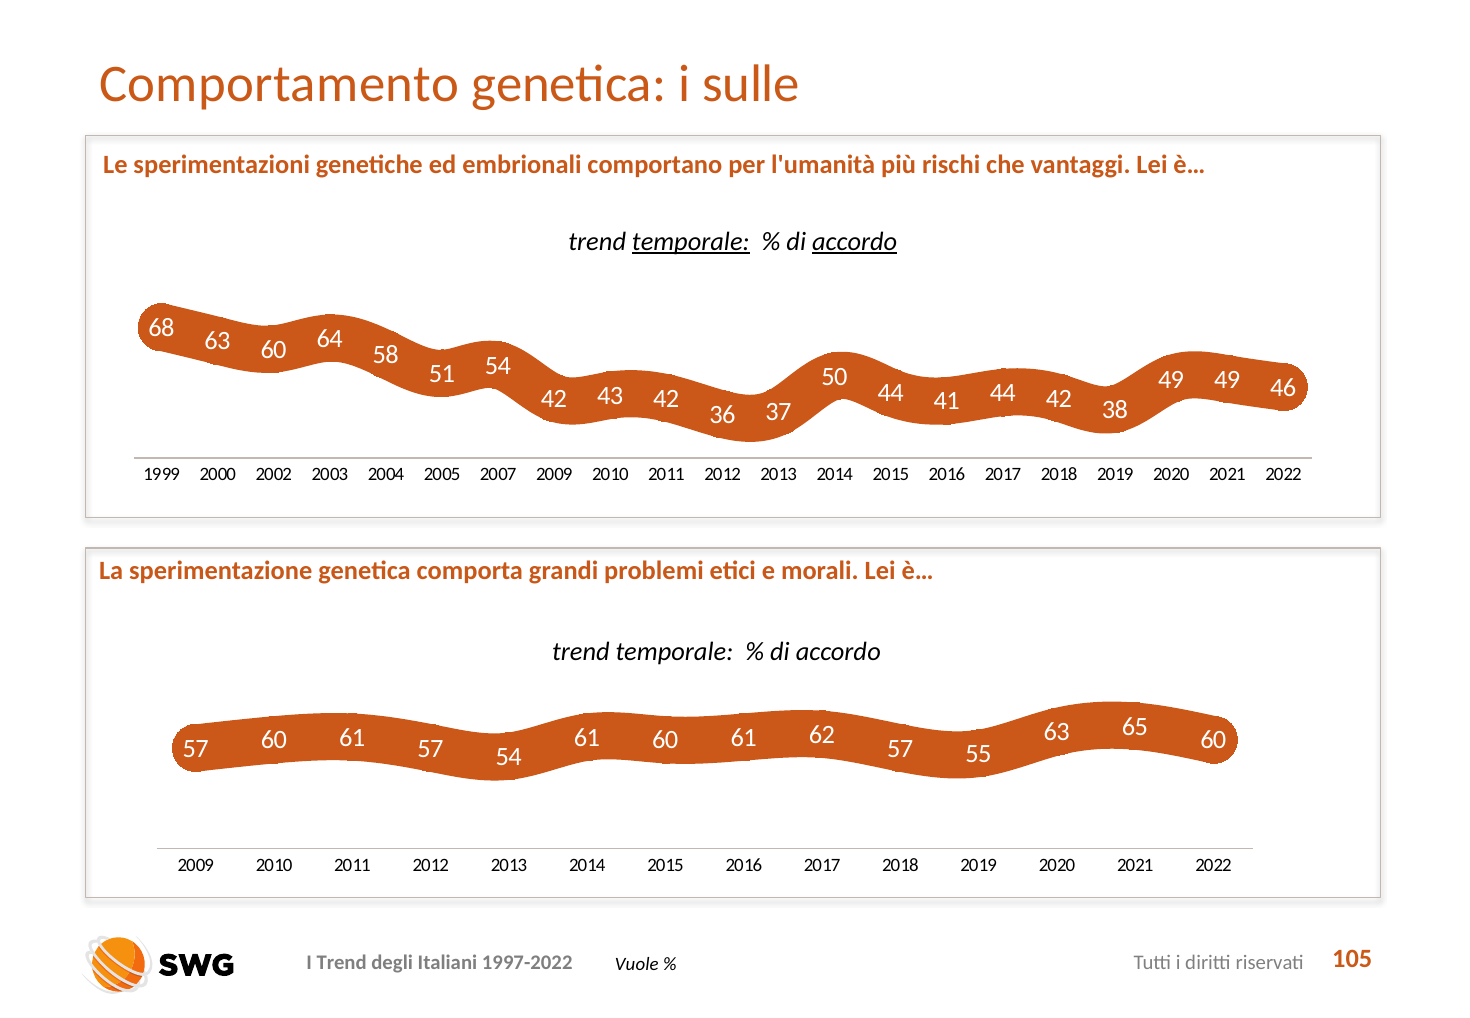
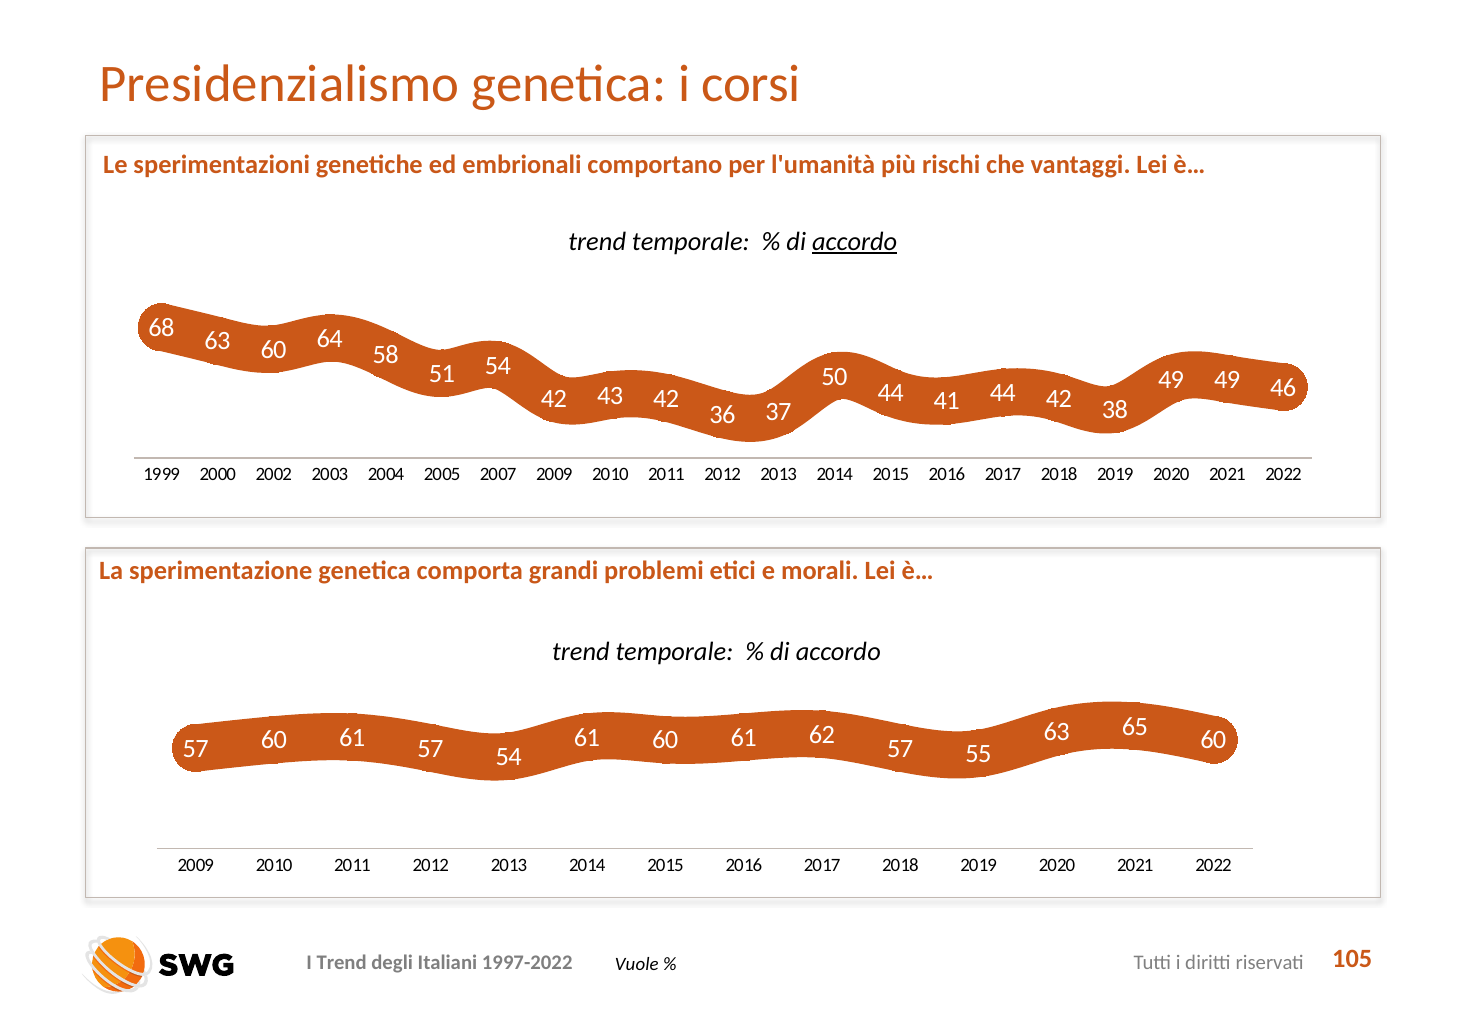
Comportamento: Comportamento -> Presidenzialismo (279, 84)
sulle: sulle -> corsi (751, 84)
temporale underline: present -> none (691, 242)
